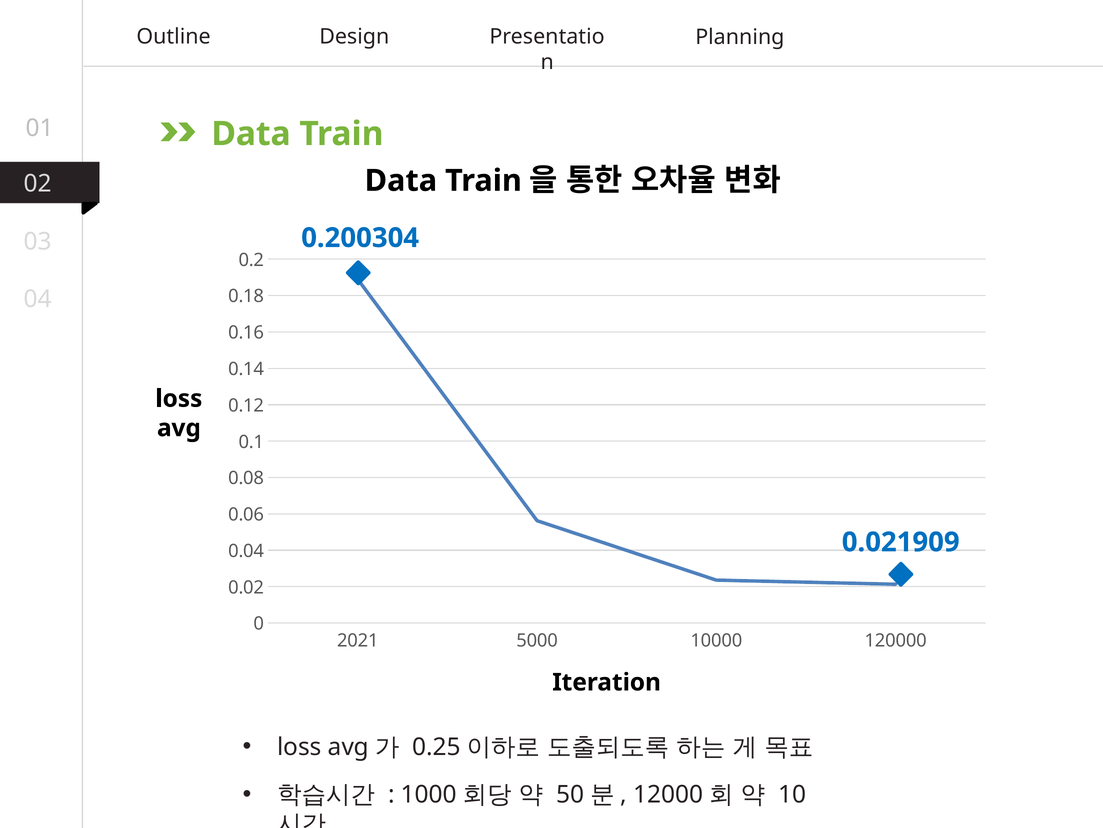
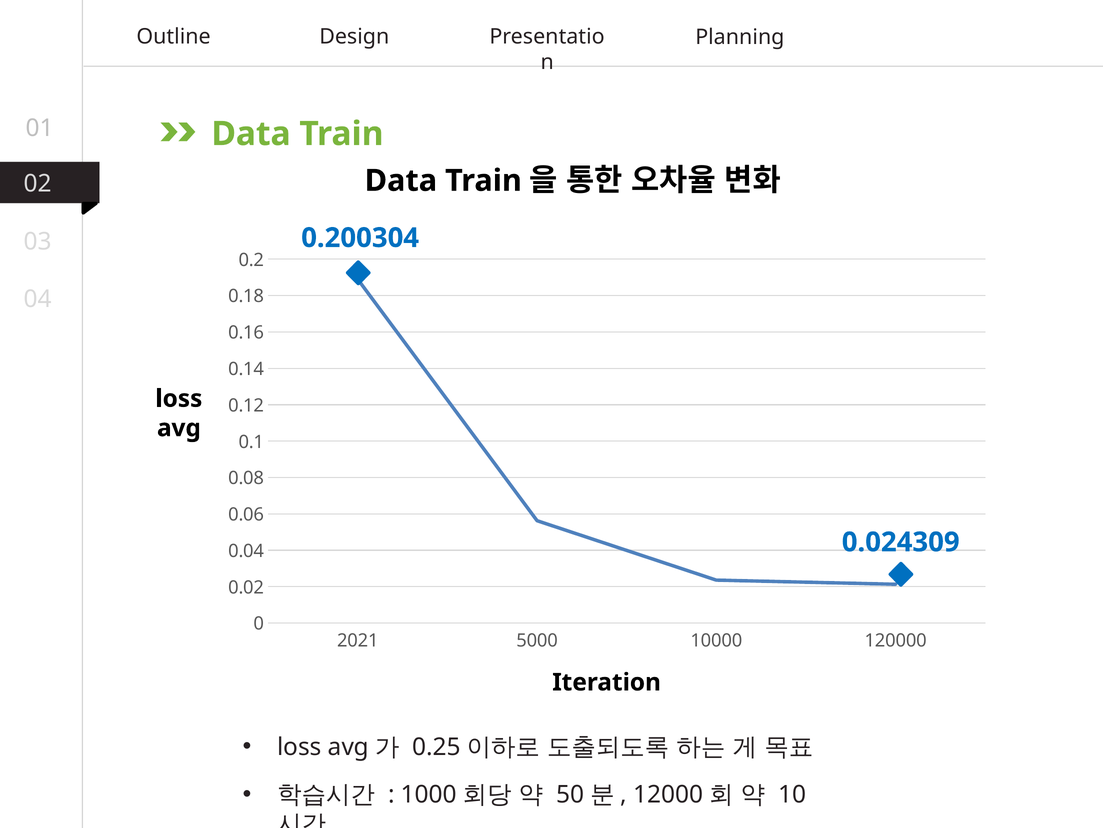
0.021909: 0.021909 -> 0.024309 (901, 542)
